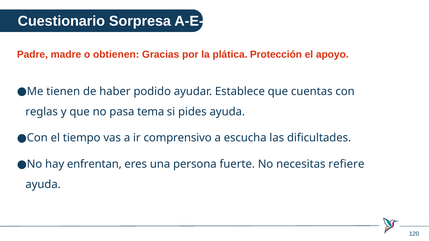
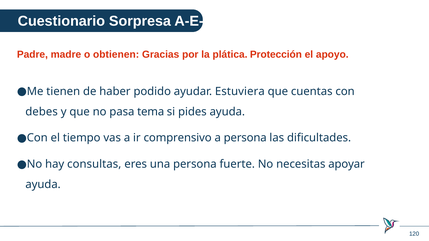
Establece: Establece -> Estuviera (240, 91)
reglas: reglas -> debes (42, 112)
a escucha: escucha -> persona (245, 138)
enfrentan: enfrentan -> consultas (94, 164)
refiere: refiere -> apoyar (347, 164)
